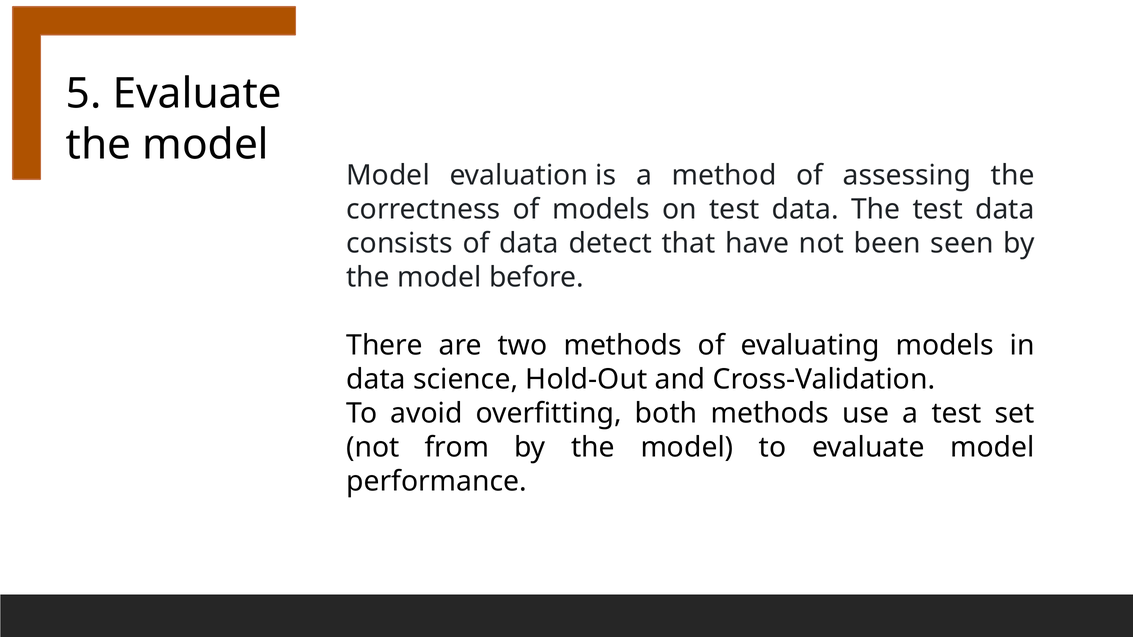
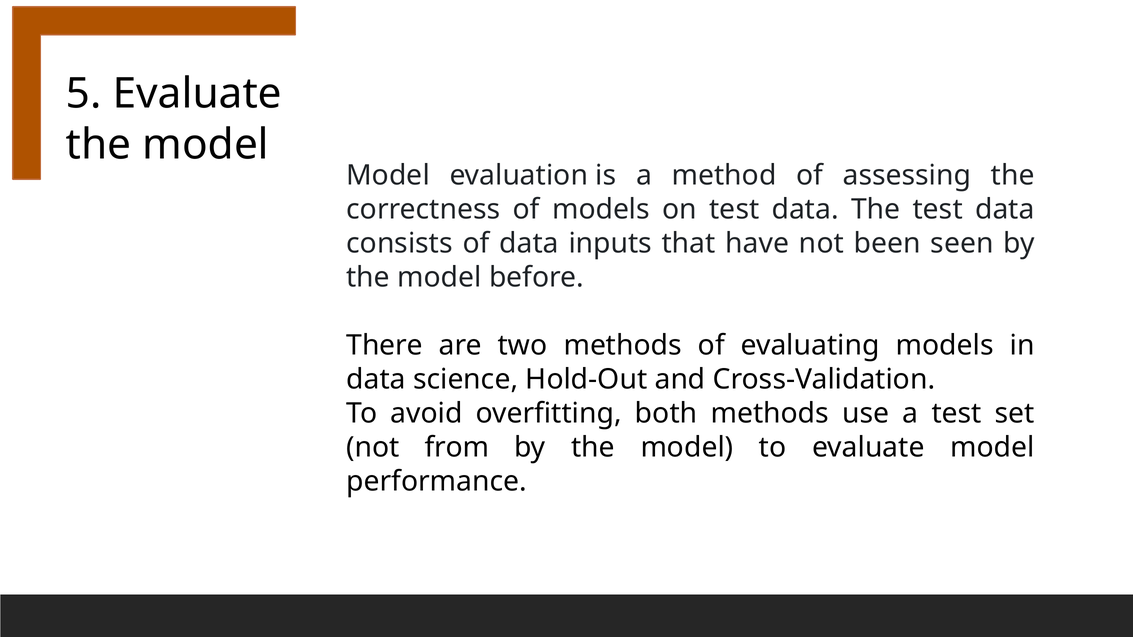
detect: detect -> inputs (610, 244)
